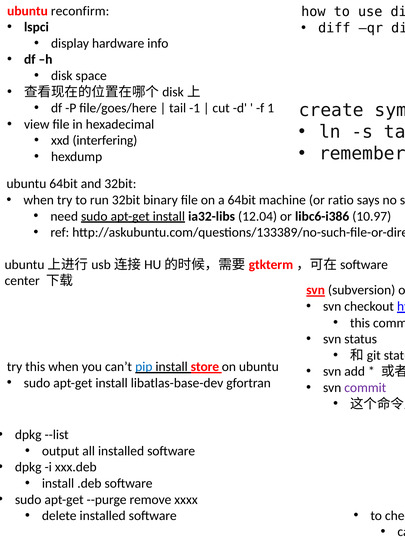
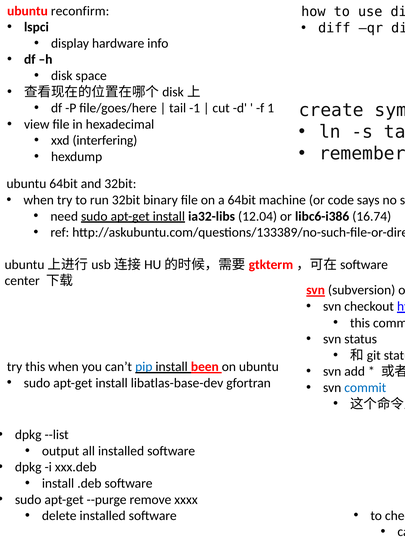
ratio: ratio -> code (341, 200)
10.97: 10.97 -> 16.74 (372, 216)
store: store -> been (205, 367)
commit colour: purple -> blue (365, 388)
